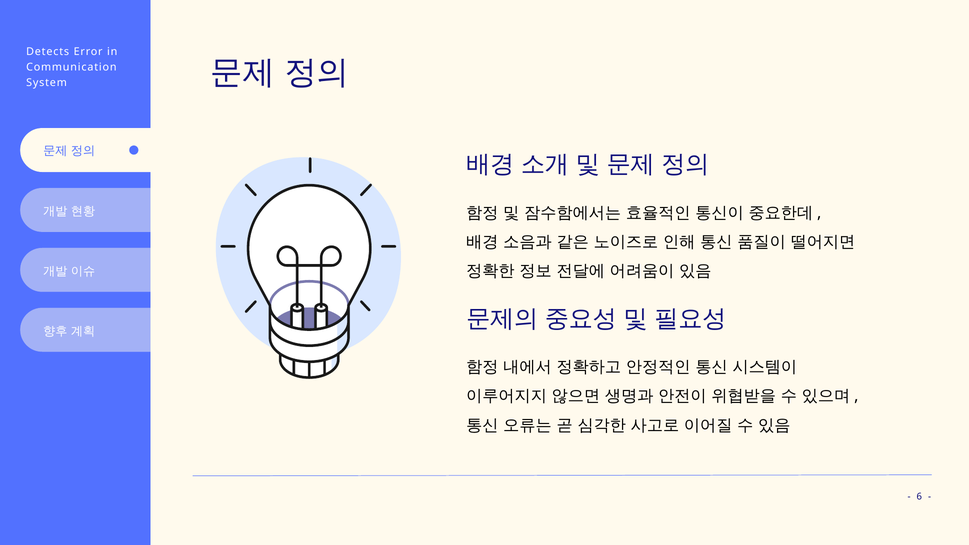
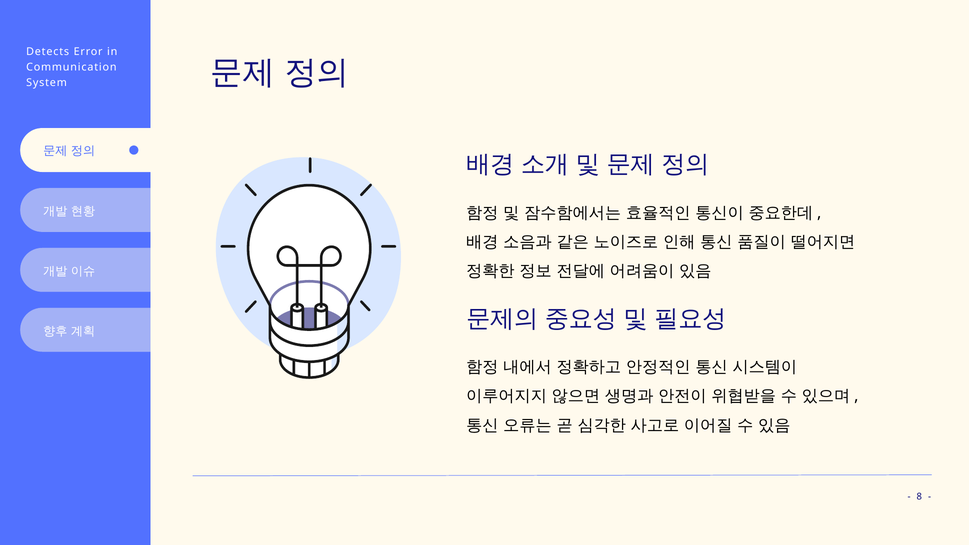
6: 6 -> 8 (919, 497)
